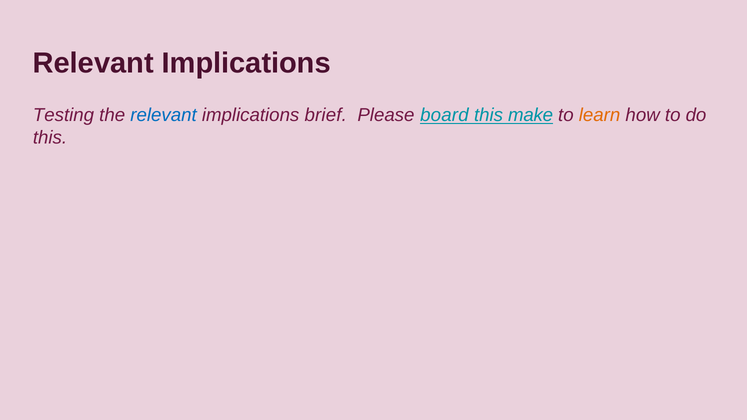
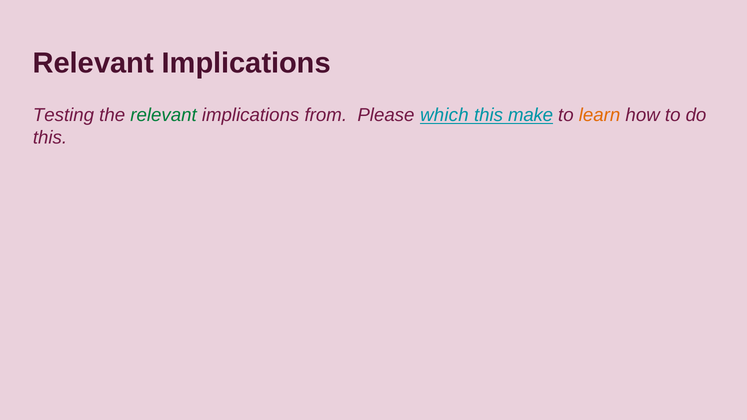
relevant colour: blue -> green (164, 115)
brief: brief -> from (326, 115)
board: board -> which (444, 115)
